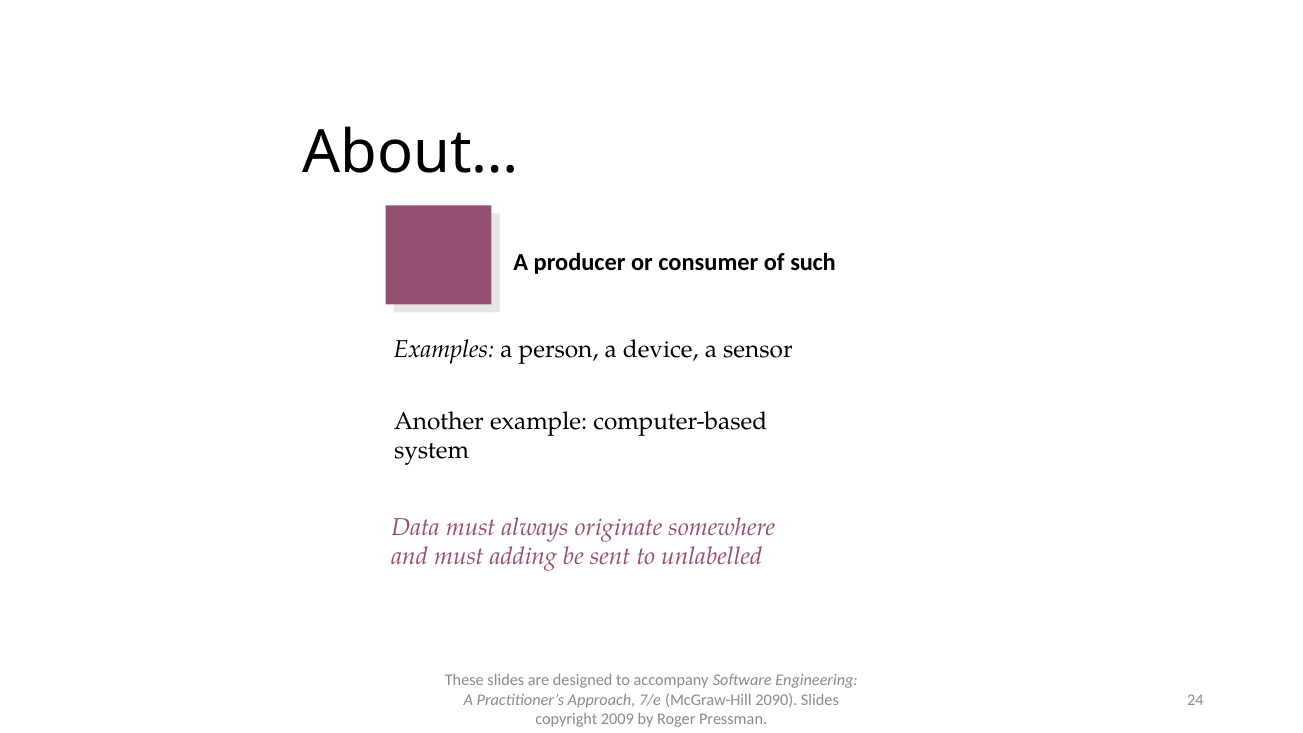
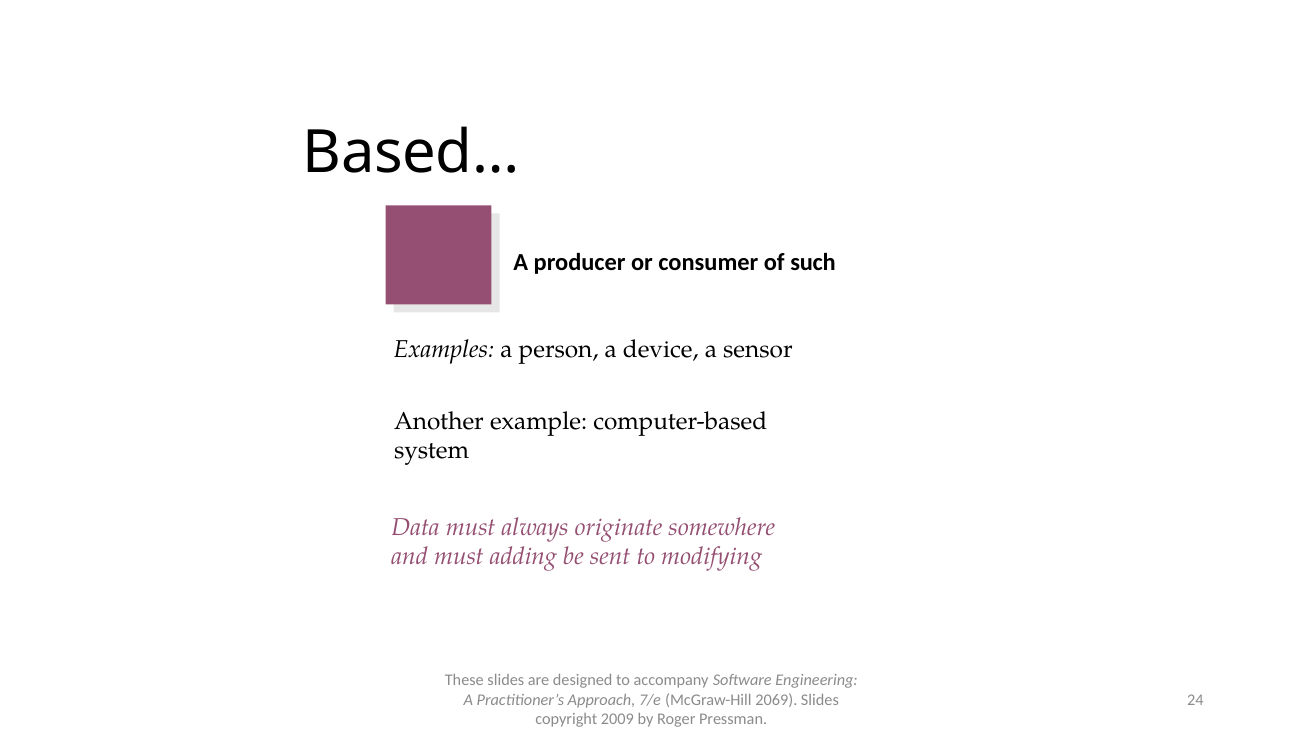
About…: About… -> Based… (411, 153)
unlabelled: unlabelled -> modifying (712, 557)
2090: 2090 -> 2069 (776, 700)
